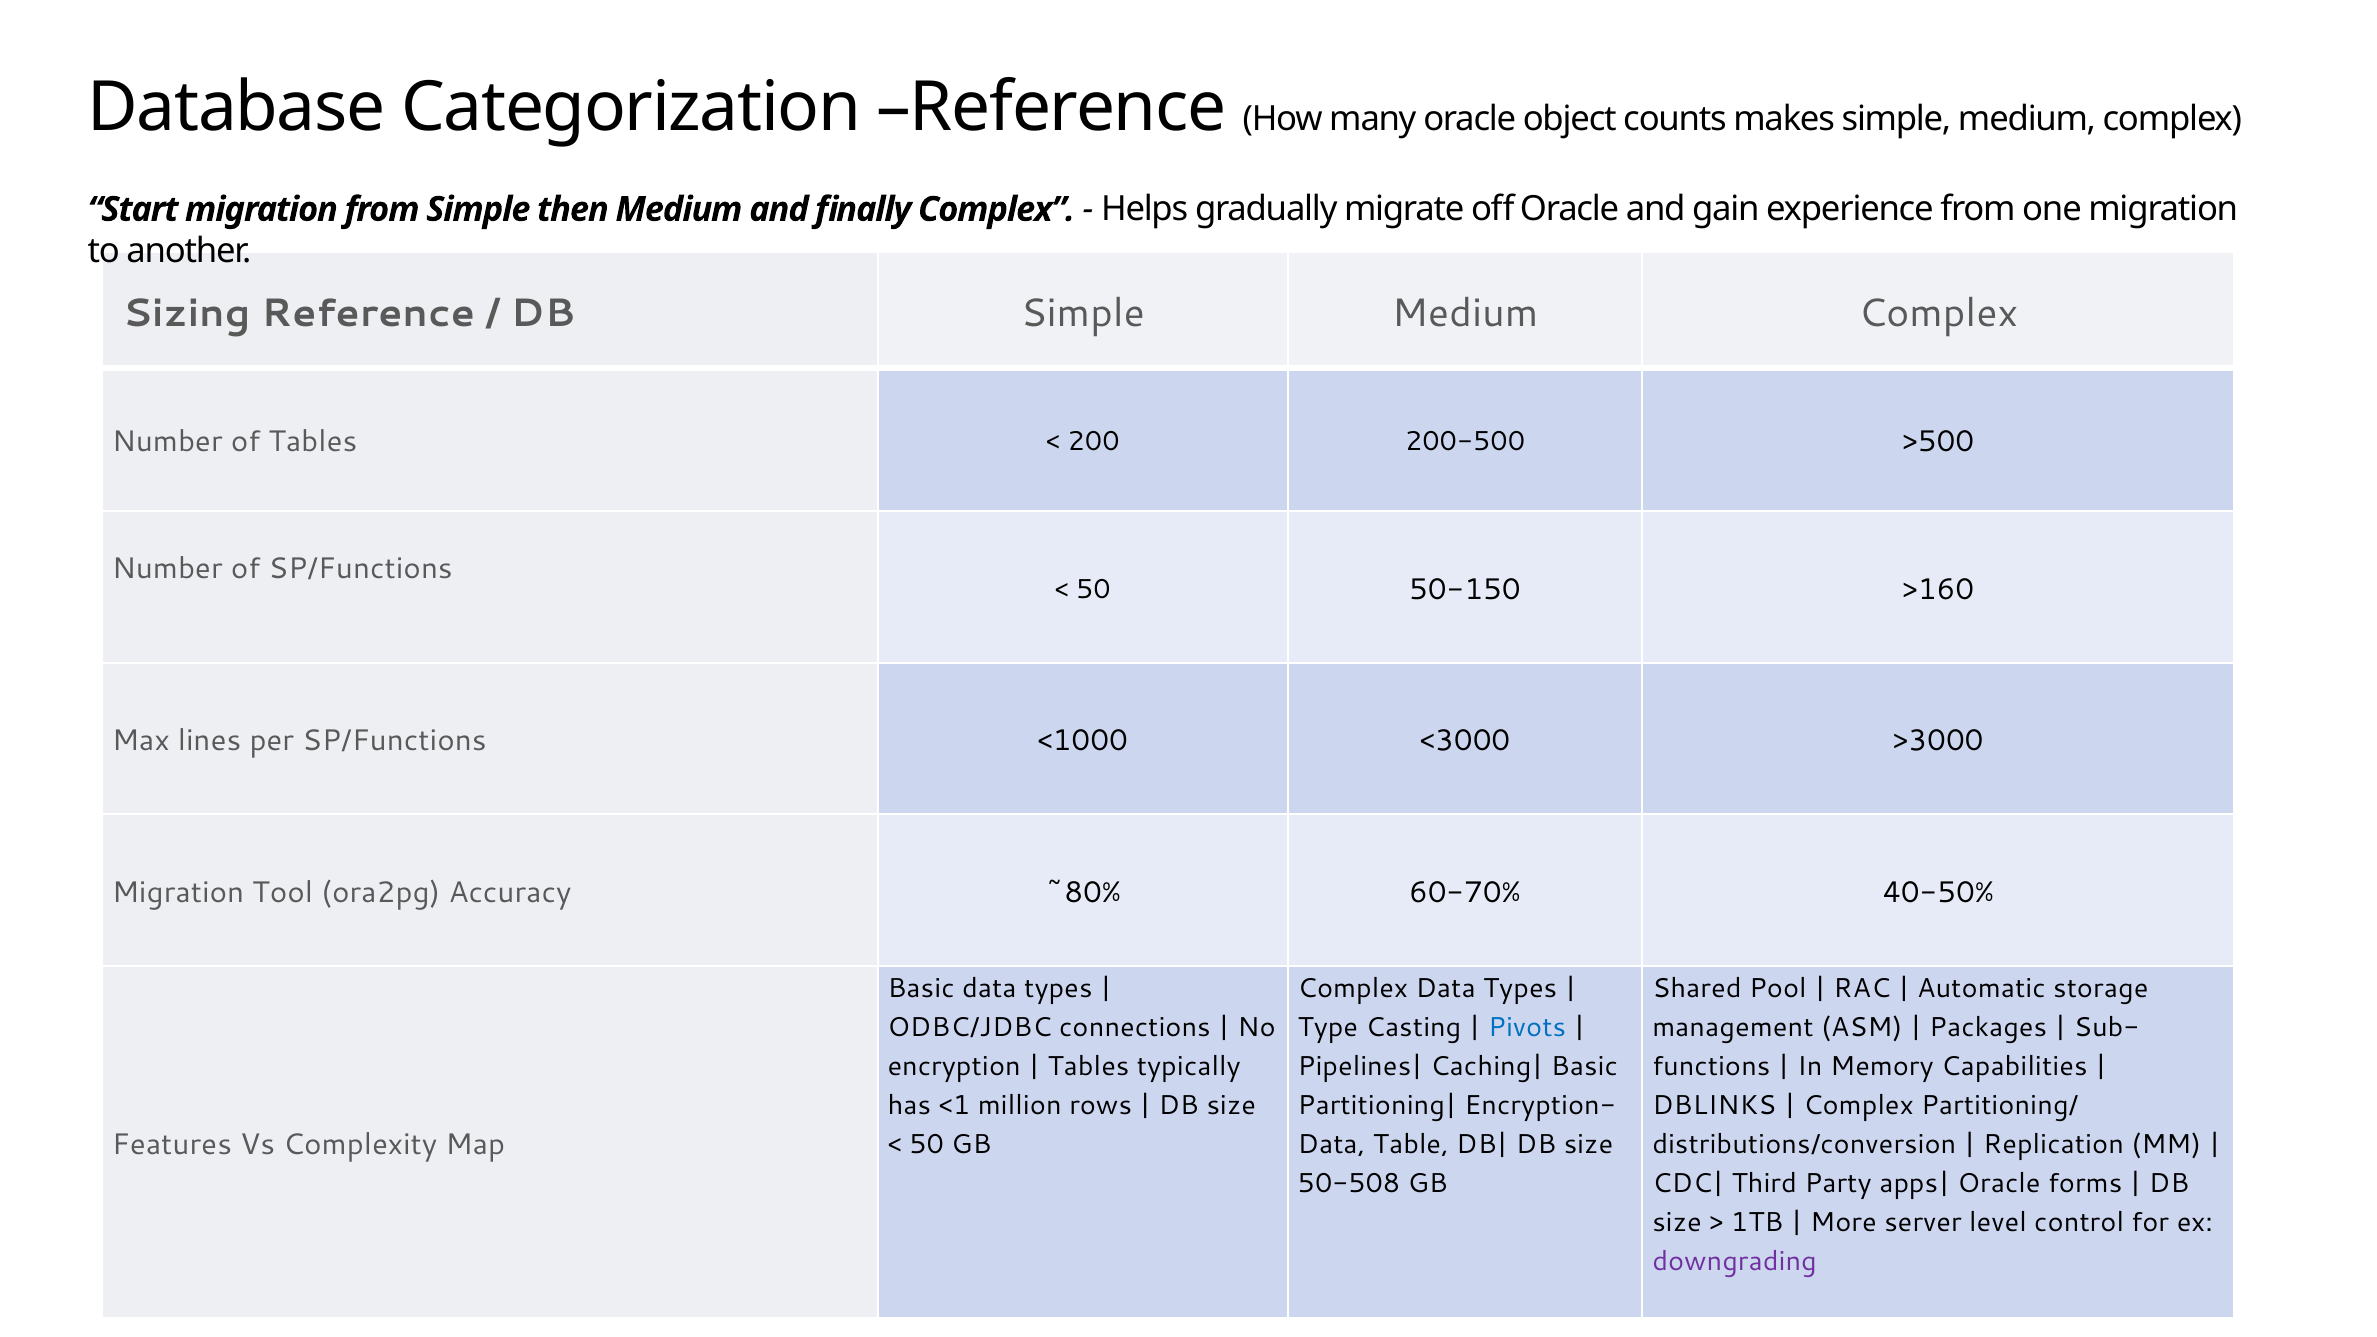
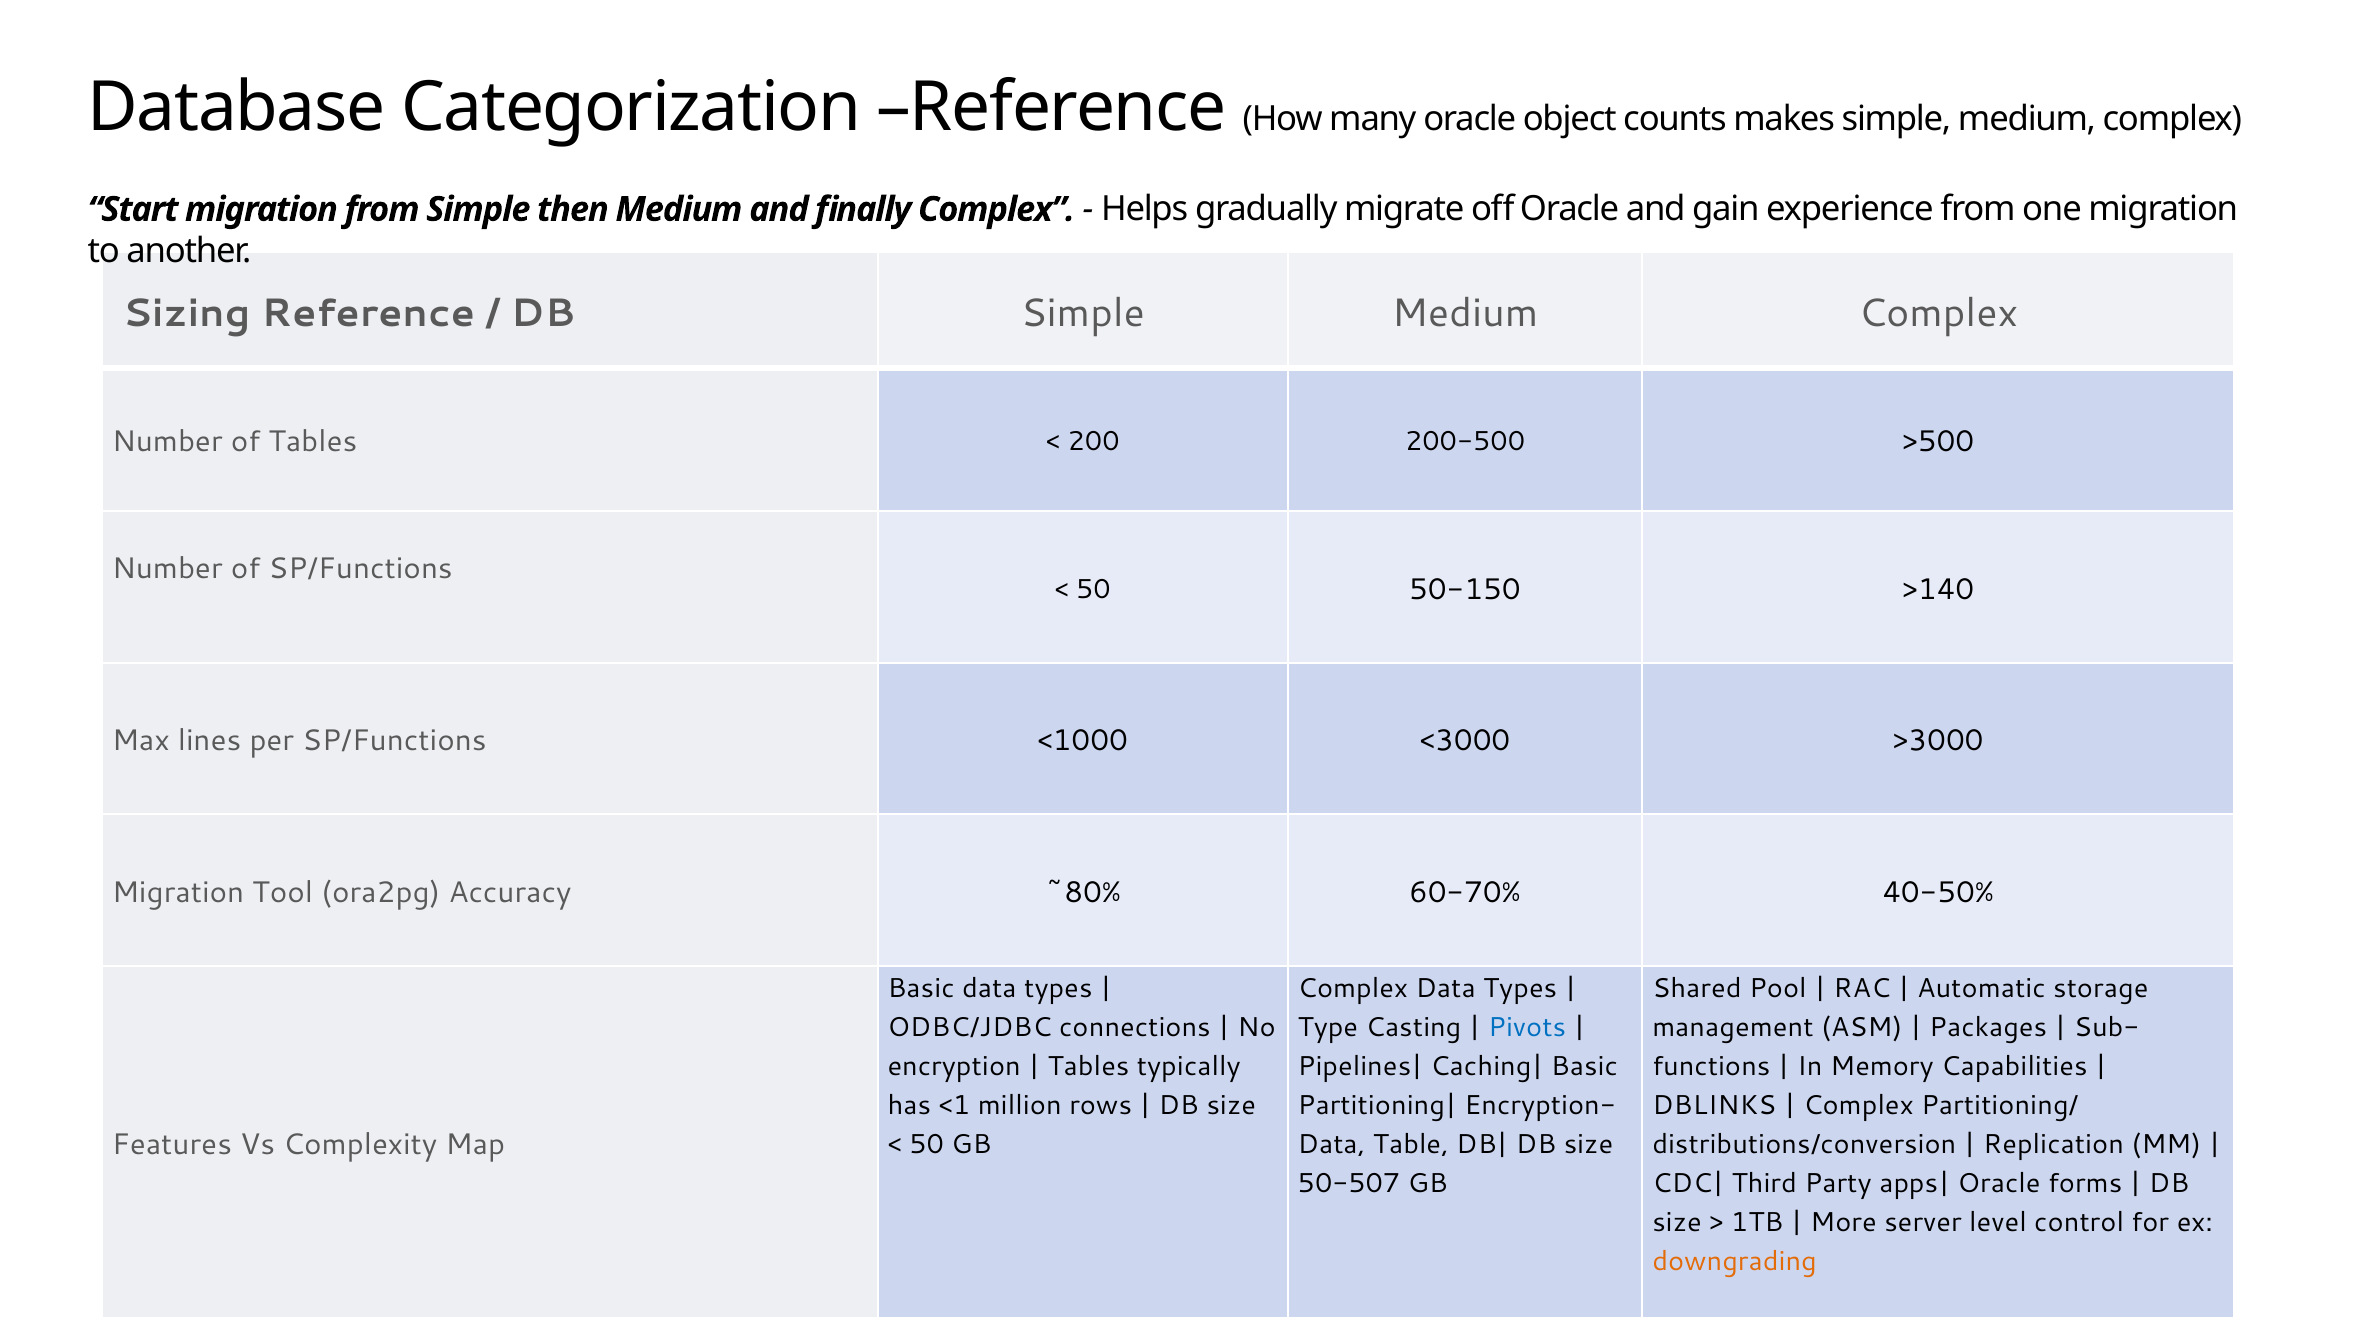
>160: >160 -> >140 (1938, 589)
50-508: 50-508 -> 50-507 (1349, 1183)
downgrading colour: purple -> orange (1735, 1261)
